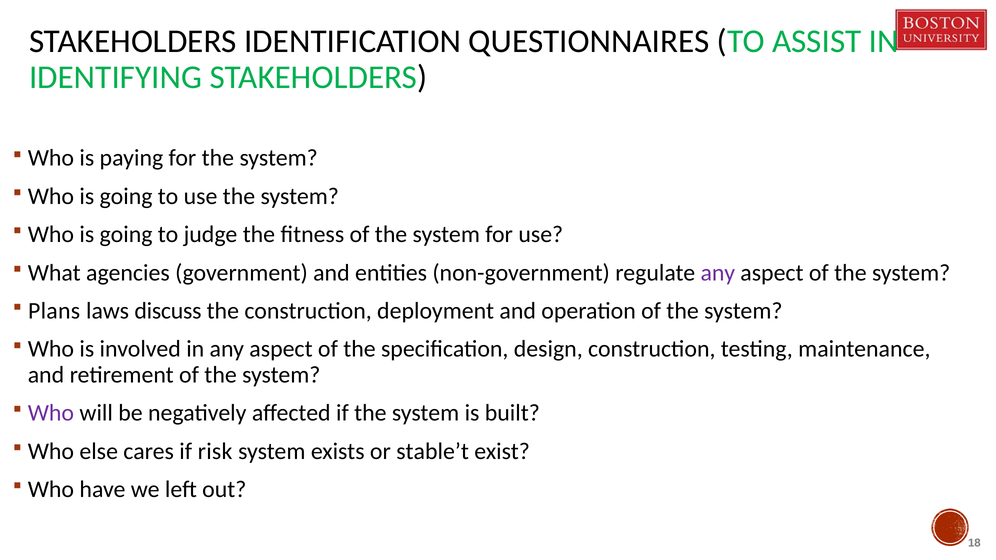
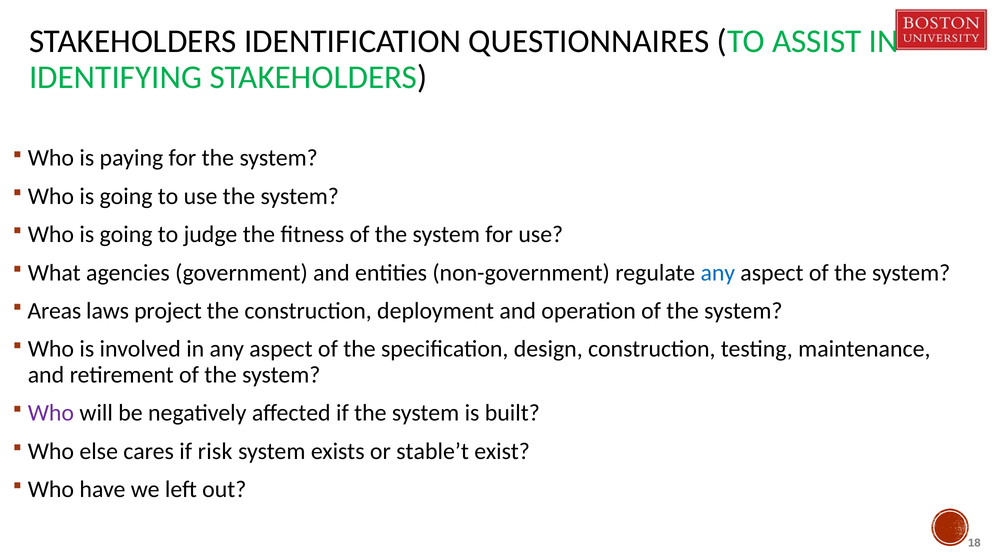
any colour: purple -> blue (718, 273)
Plans: Plans -> Areas (54, 311)
discuss: discuss -> project (168, 311)
